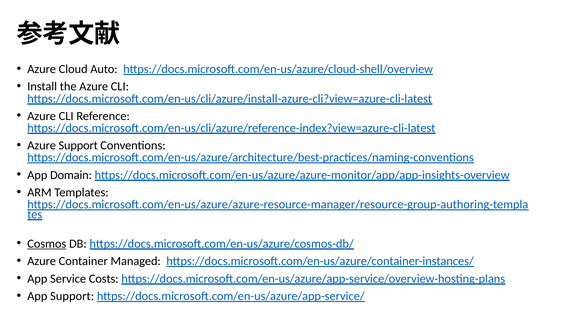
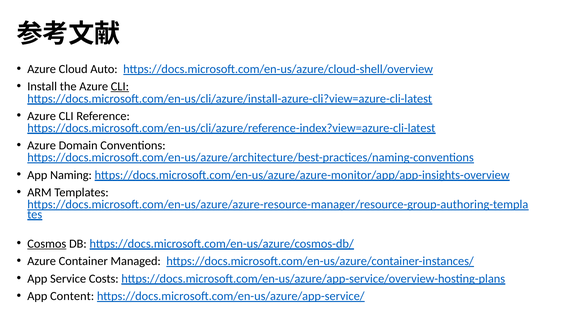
CLI underline: none -> present (120, 87)
Azure Support: Support -> Domain (78, 146)
Domain: Domain -> Naming (71, 175)
App Support: Support -> Content (72, 296)
